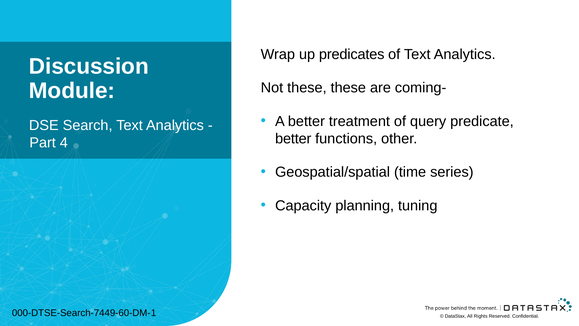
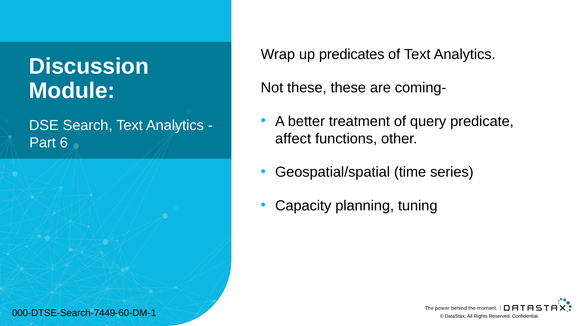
better: better -> affect (293, 139)
4: 4 -> 6 (64, 143)
